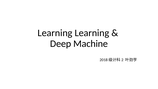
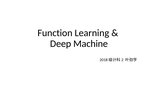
Learning: Learning -> Function (55, 33)
